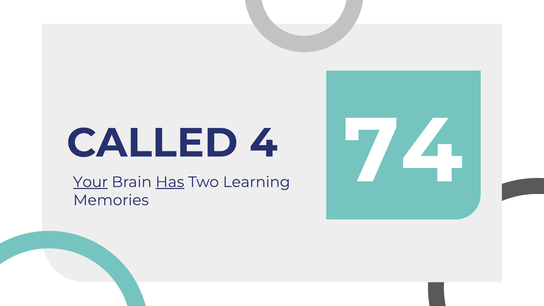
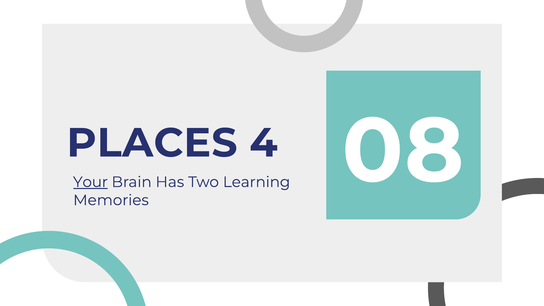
CALLED: CALLED -> PLACES (152, 143)
74: 74 -> 08 (403, 151)
Has underline: present -> none (170, 182)
